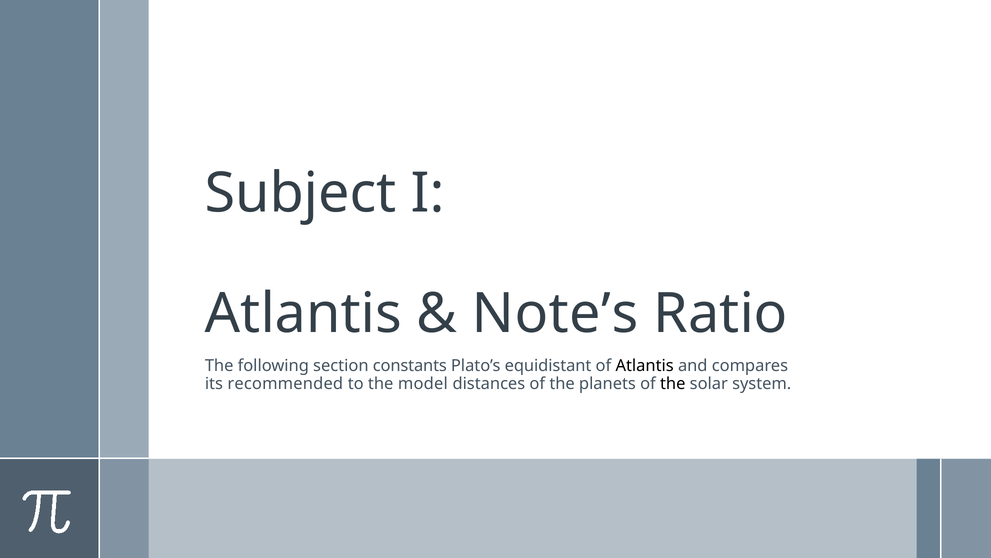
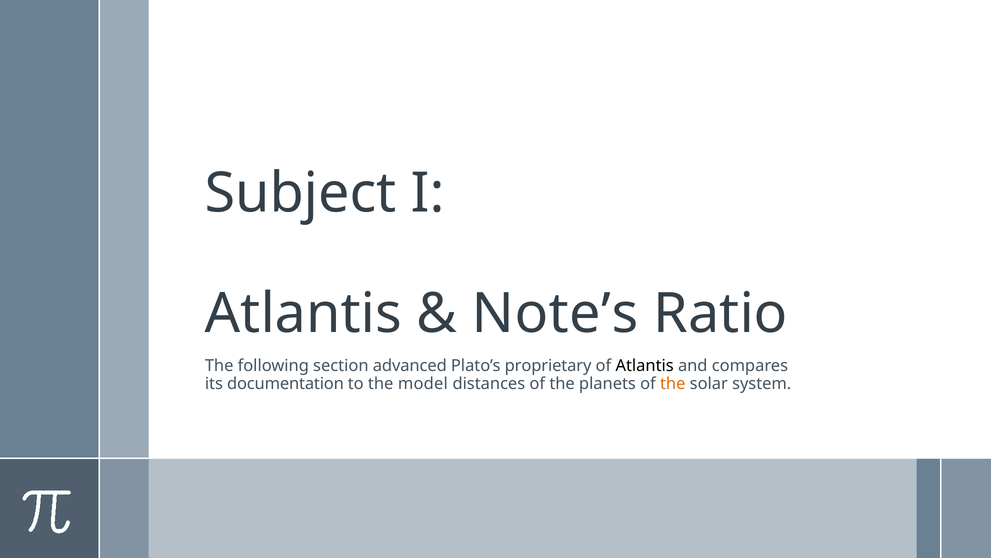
constants: constants -> advanced (410, 366)
equidistant: equidistant -> proprietary (548, 366)
recommended: recommended -> documentation (285, 384)
the colour: black -> orange (673, 384)
